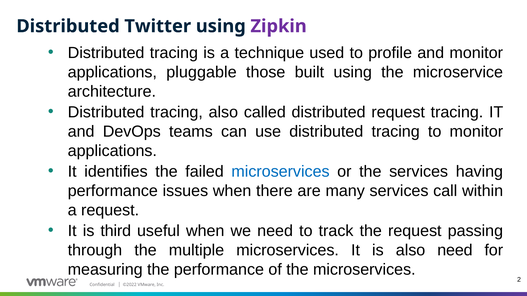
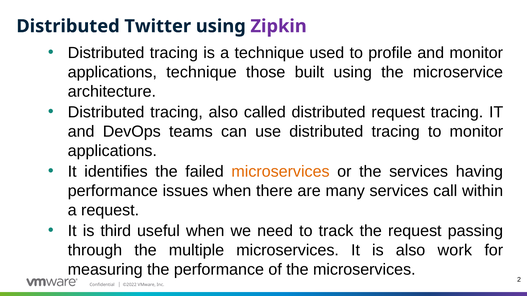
applications pluggable: pluggable -> technique (201, 72)
microservices colour: blue -> orange (280, 172)
also need: need -> work (455, 251)
